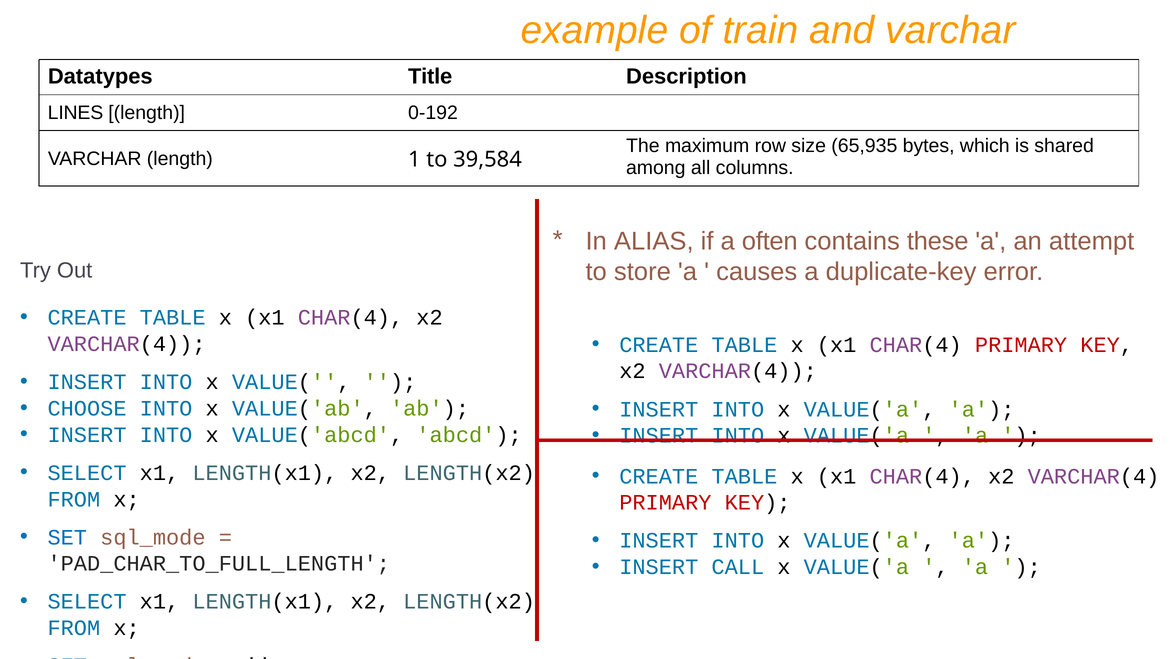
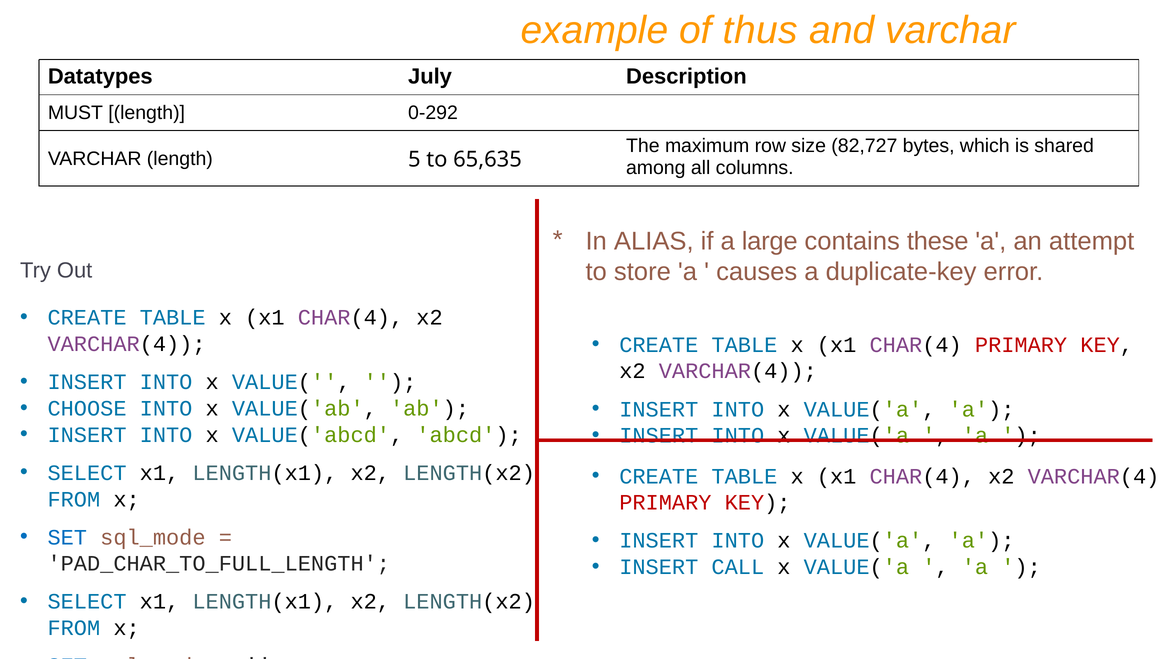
train: train -> thus (760, 30)
Title: Title -> July (430, 77)
LINES: LINES -> MUST (75, 113)
0-192: 0-192 -> 0-292 (433, 113)
65,935: 65,935 -> 82,727 (864, 146)
1: 1 -> 5 (414, 159)
39,584: 39,584 -> 65,635 (488, 159)
often: often -> large (770, 241)
